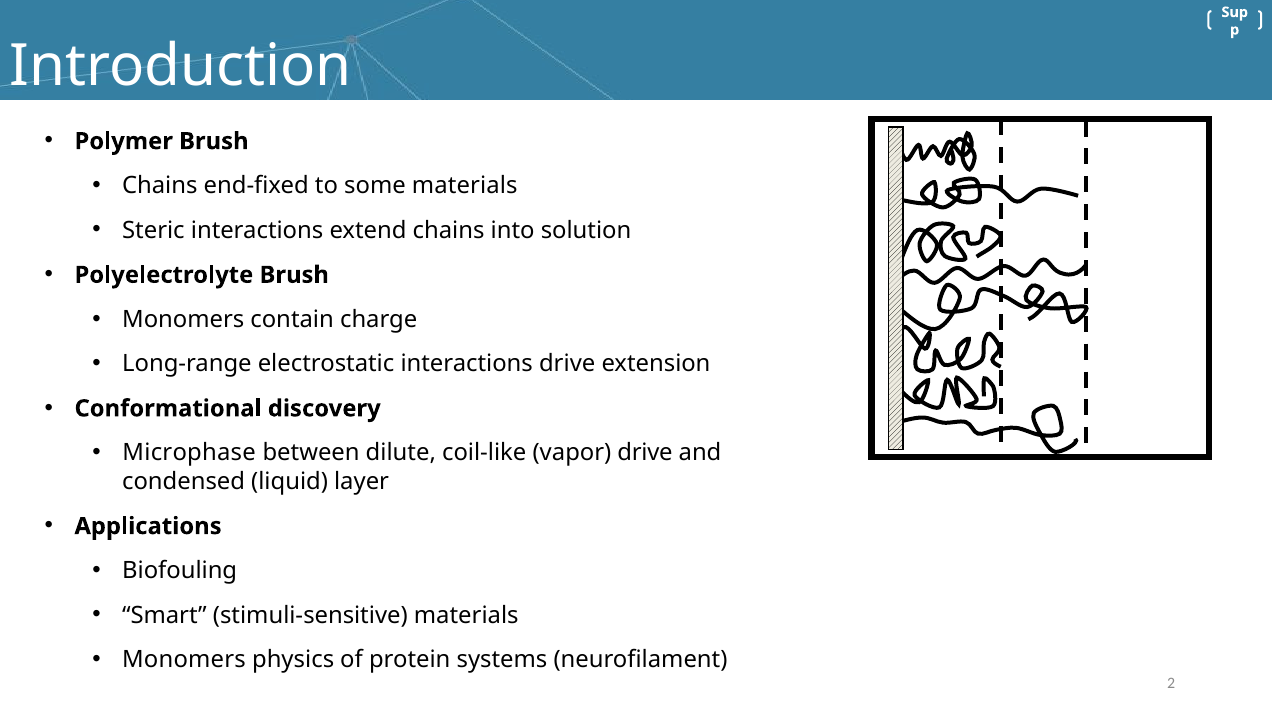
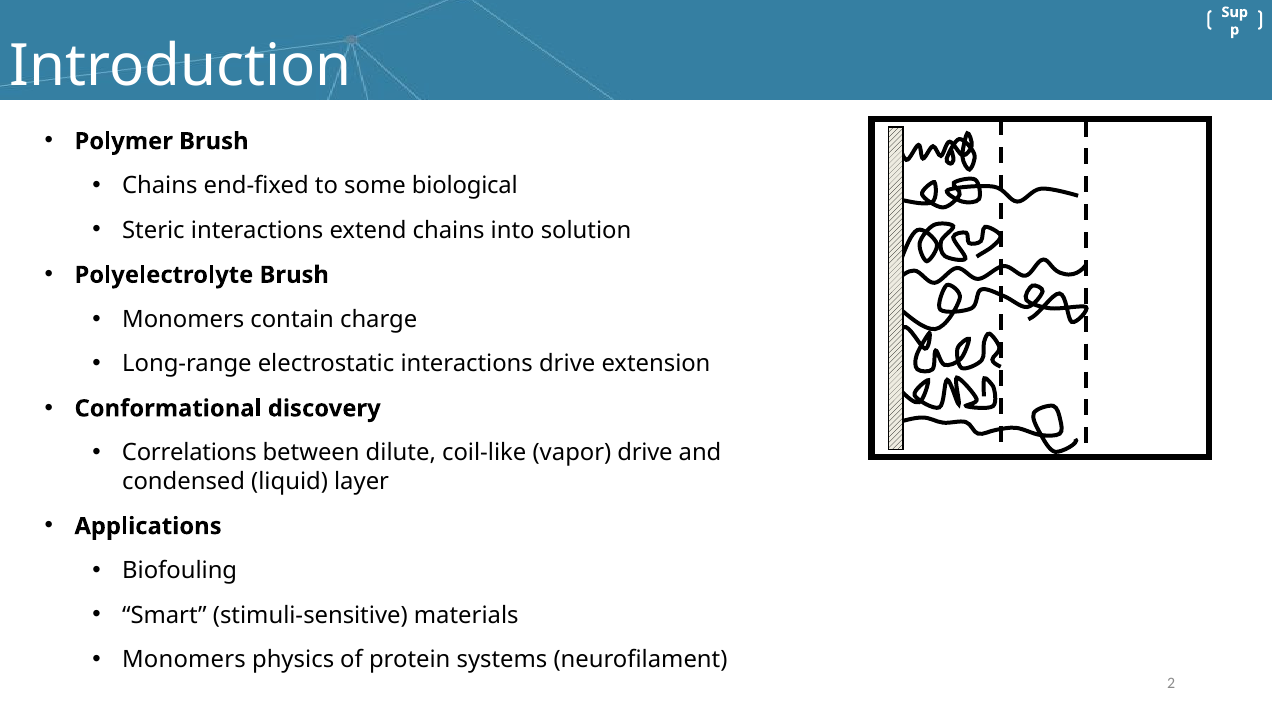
some materials: materials -> biological (465, 186)
Microphase: Microphase -> Correlations (189, 453)
